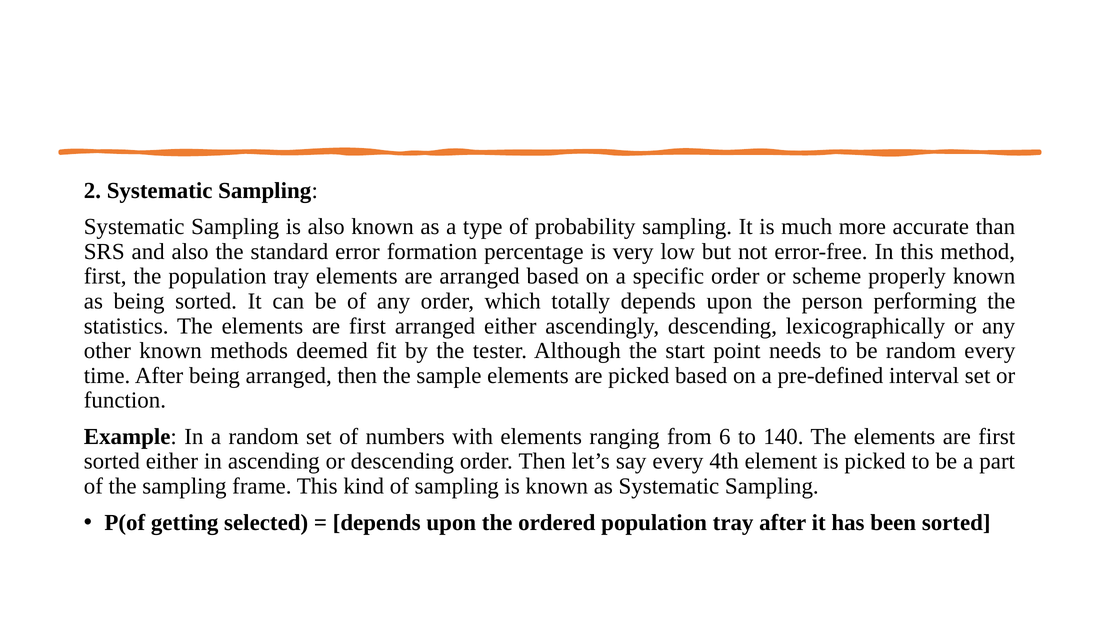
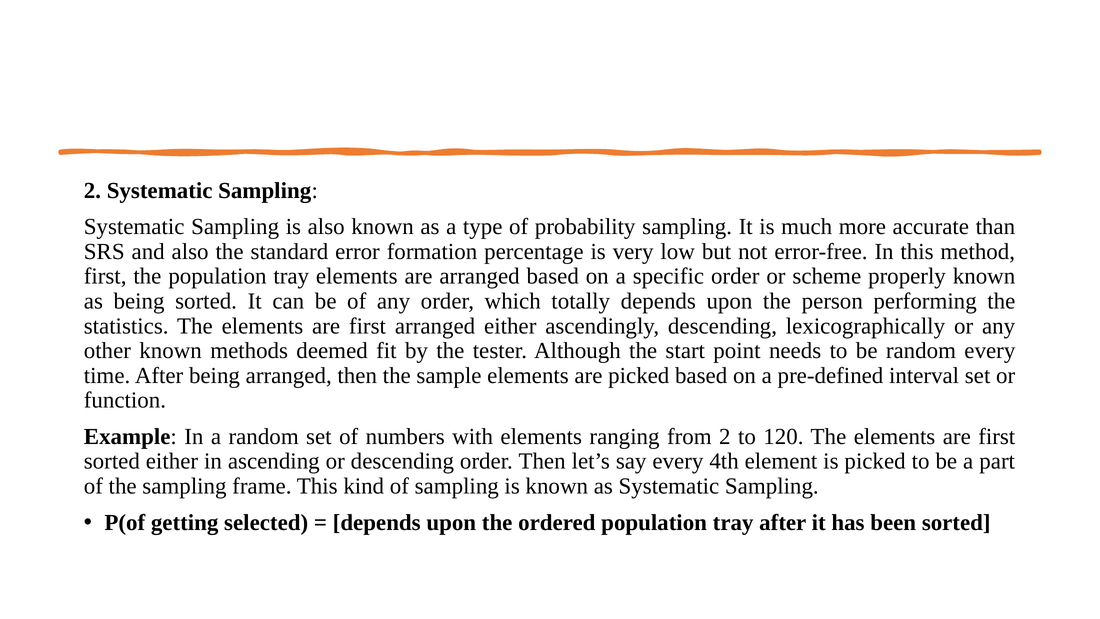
from 6: 6 -> 2 (725, 436)
140: 140 -> 120 (783, 436)
